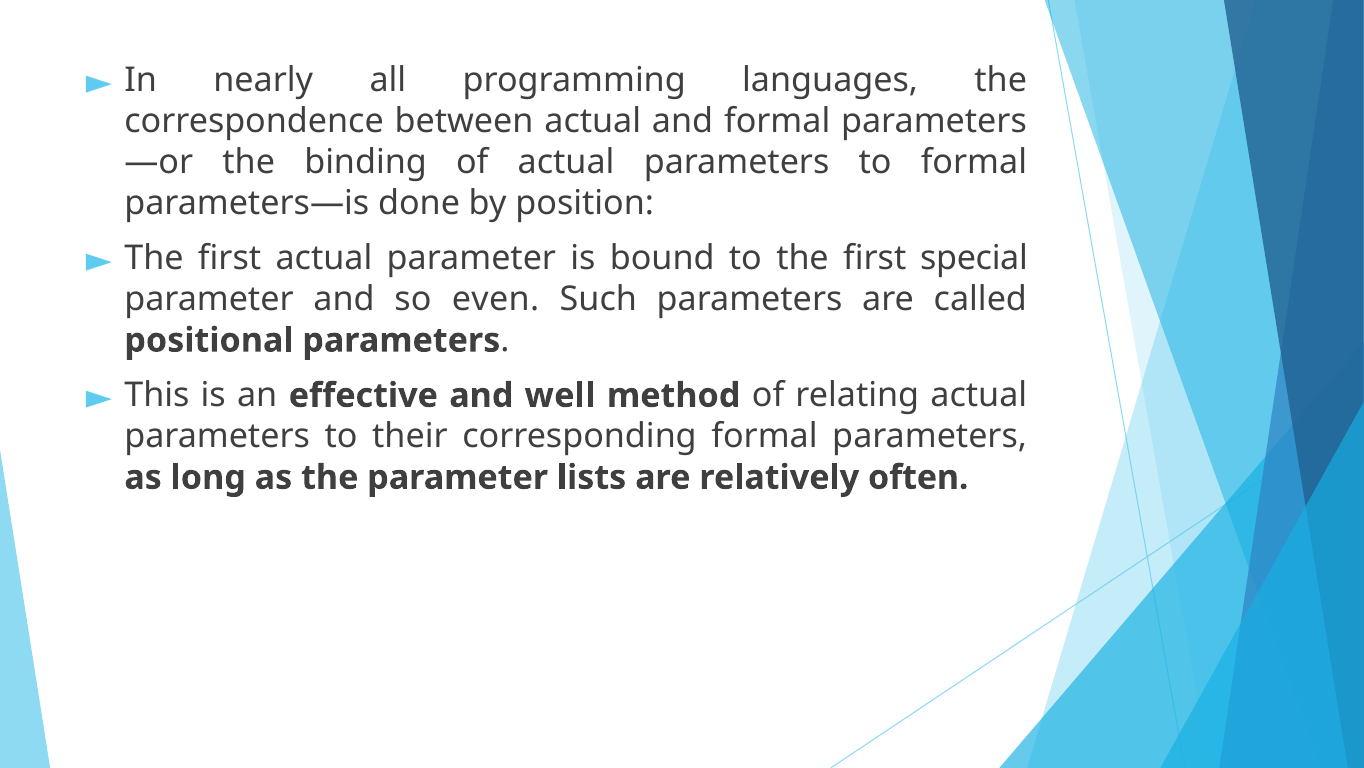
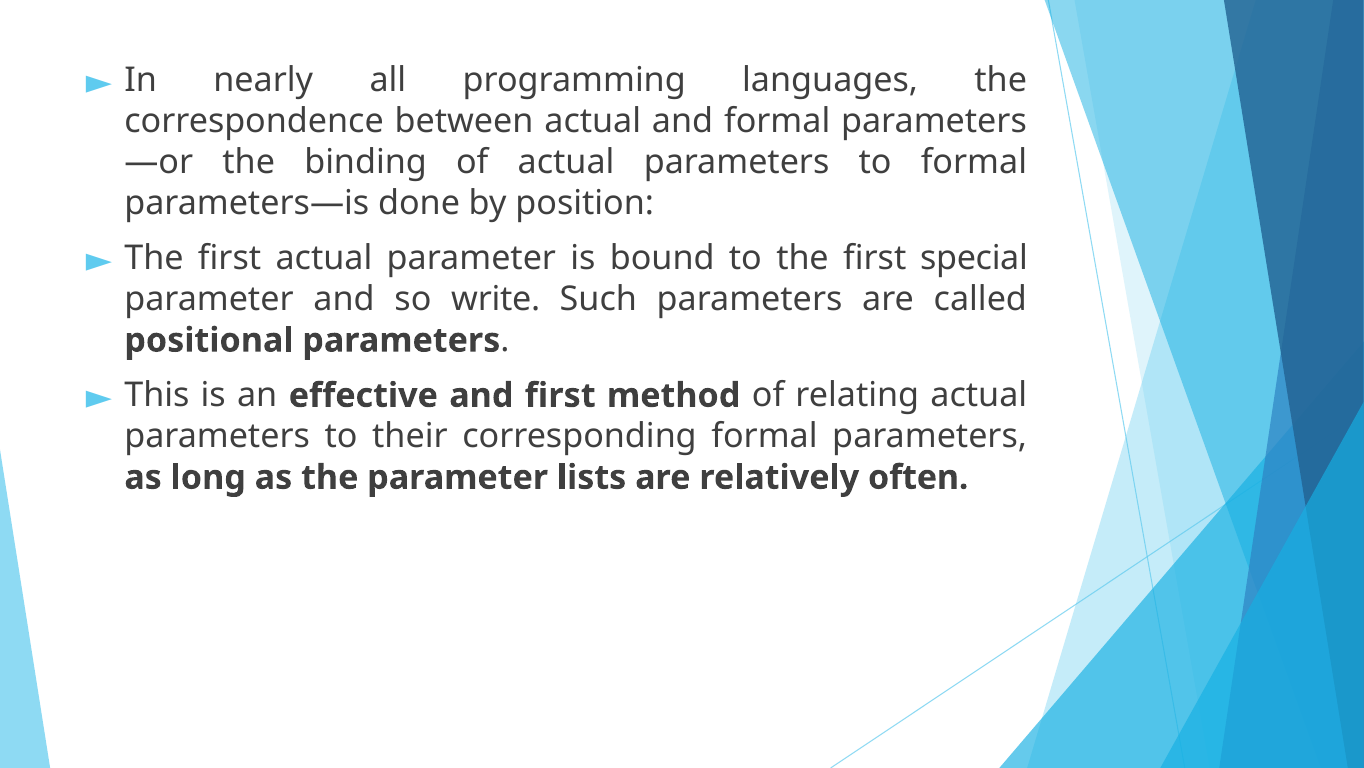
even: even -> write (496, 299)
and well: well -> first (560, 395)
